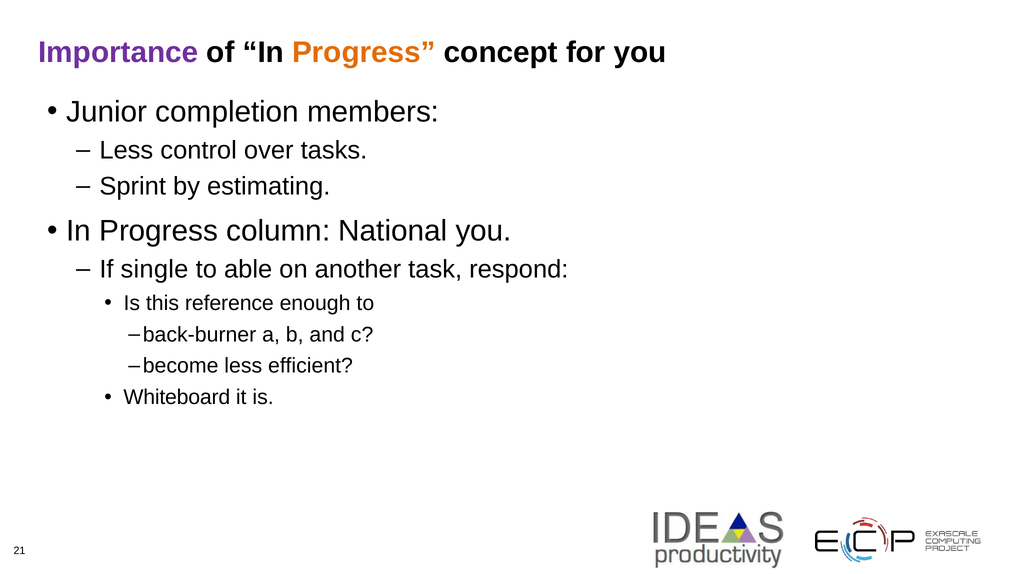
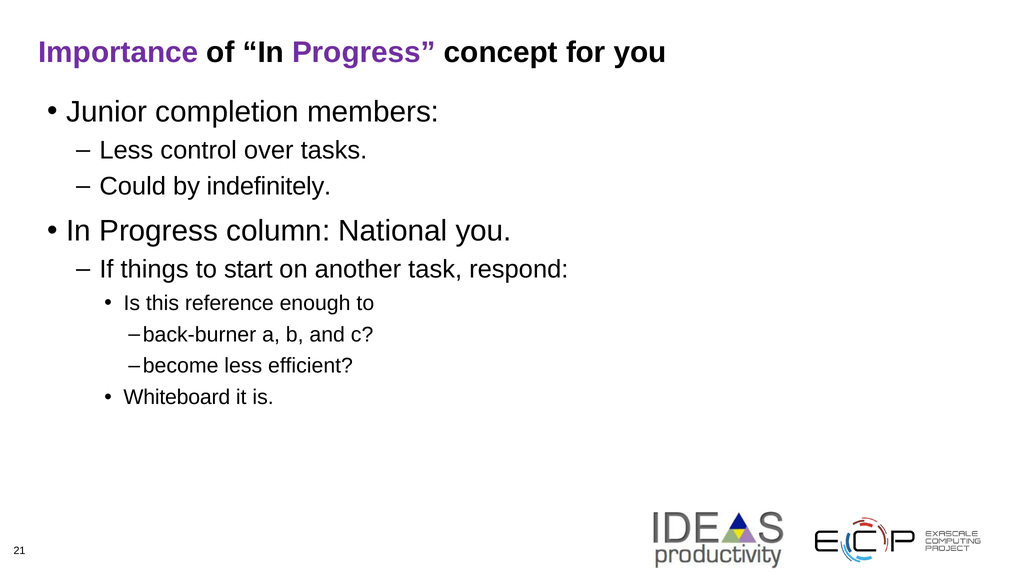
Progress colour: orange -> purple (364, 53)
Sprint: Sprint -> Could (133, 186)
estimating: estimating -> indefinitely (269, 186)
single: single -> things (155, 269)
able: able -> start (248, 269)
